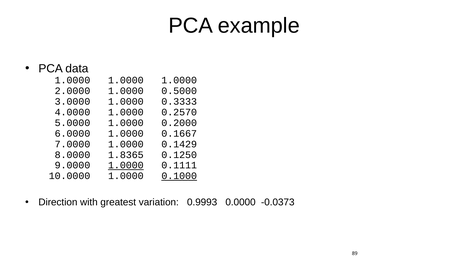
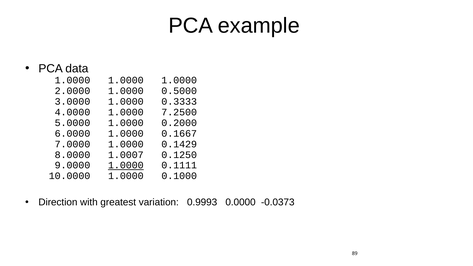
0.2570: 0.2570 -> 7.2500 (179, 112)
1.8365: 1.8365 -> 1.0007 (126, 155)
0.1000 underline: present -> none (179, 176)
